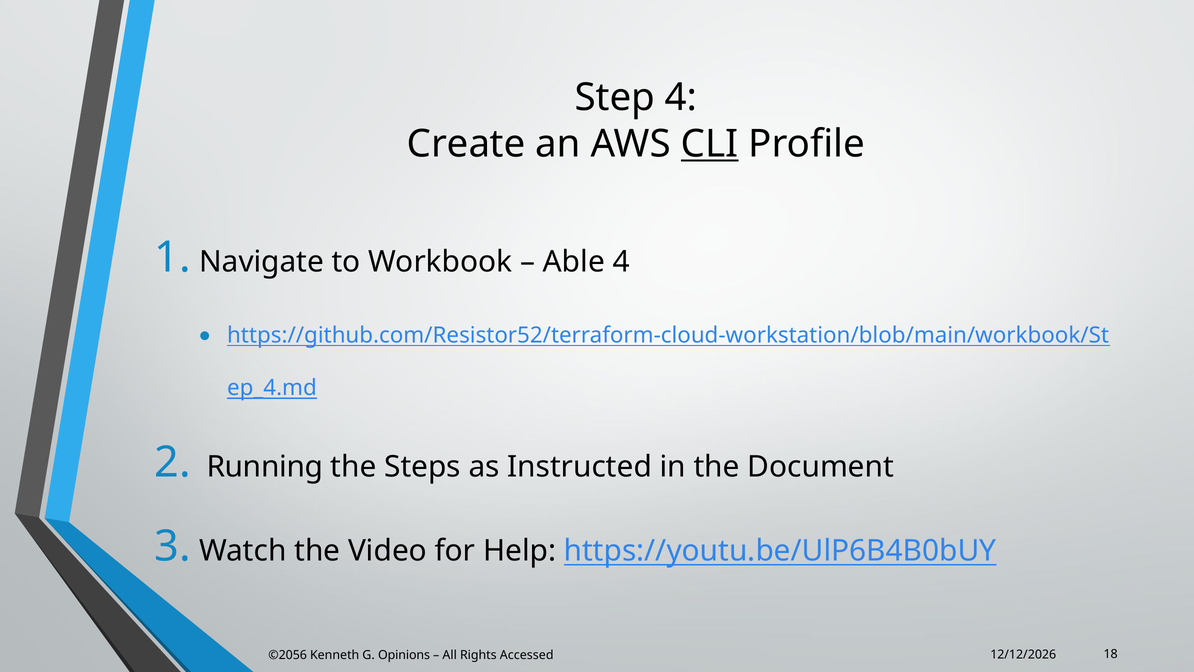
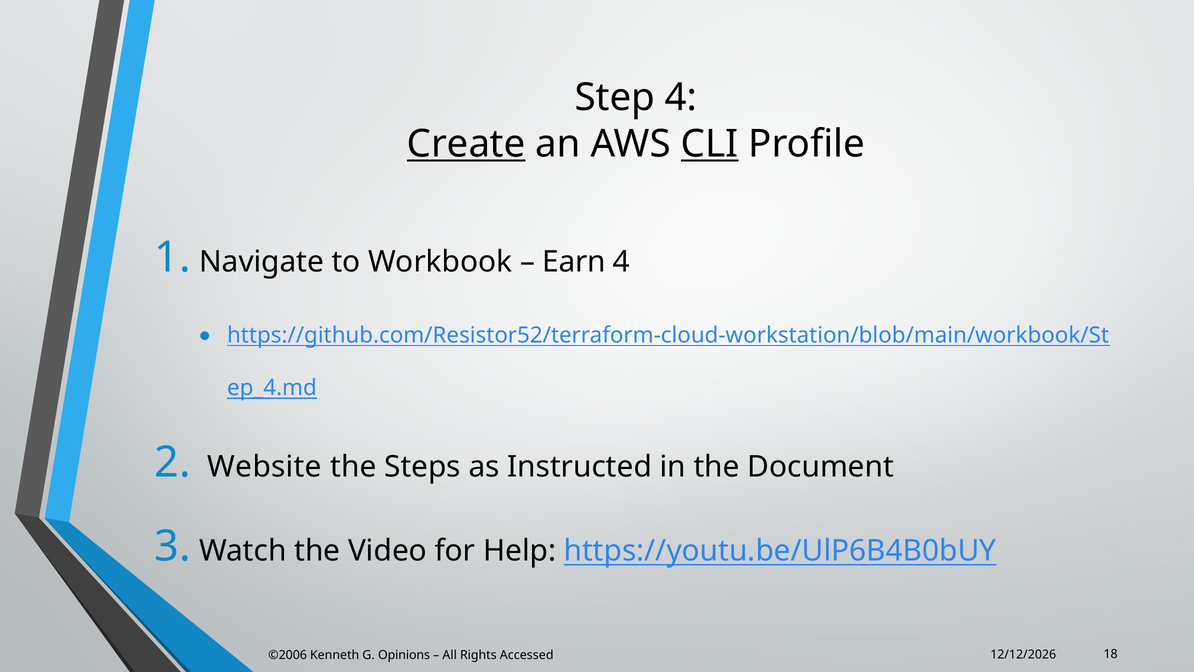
Create underline: none -> present (466, 144)
Able: Able -> Earn (574, 262)
Running: Running -> Website (265, 467)
©2056: ©2056 -> ©2006 (288, 655)
